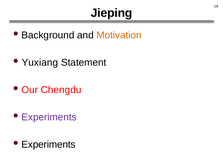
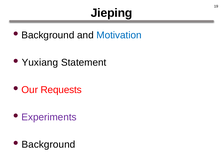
Motivation colour: orange -> blue (119, 35)
Chengdu: Chengdu -> Requests (61, 90)
Experiments: Experiments -> Background (48, 145)
